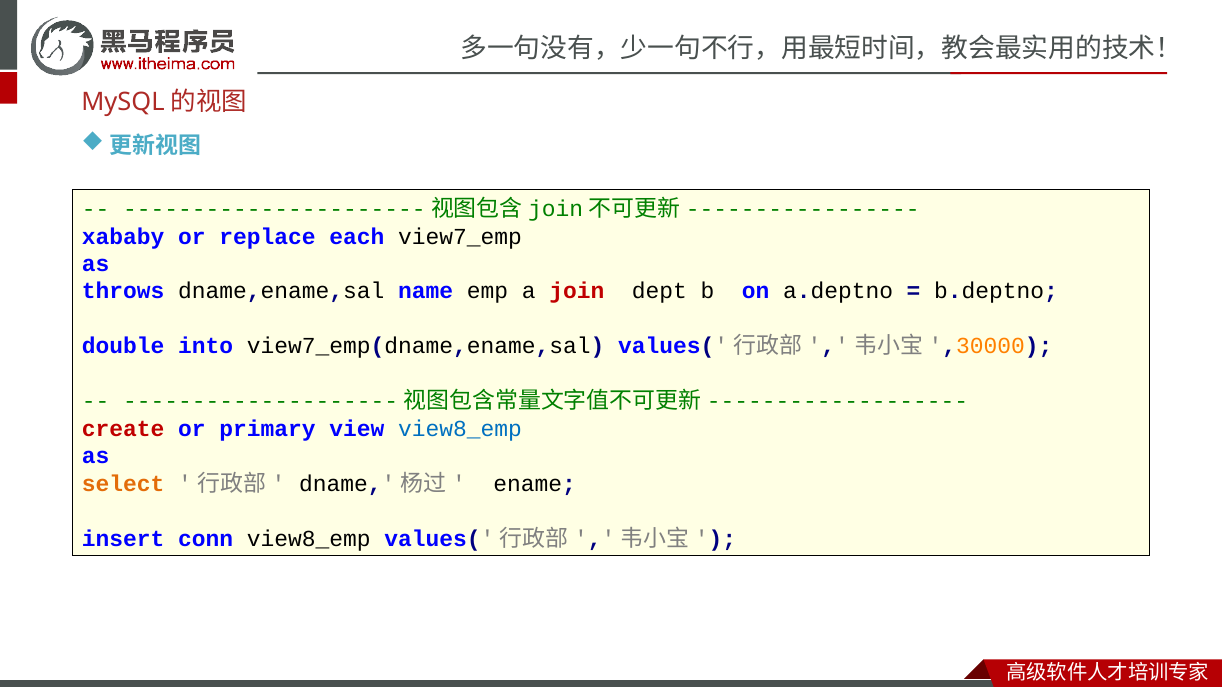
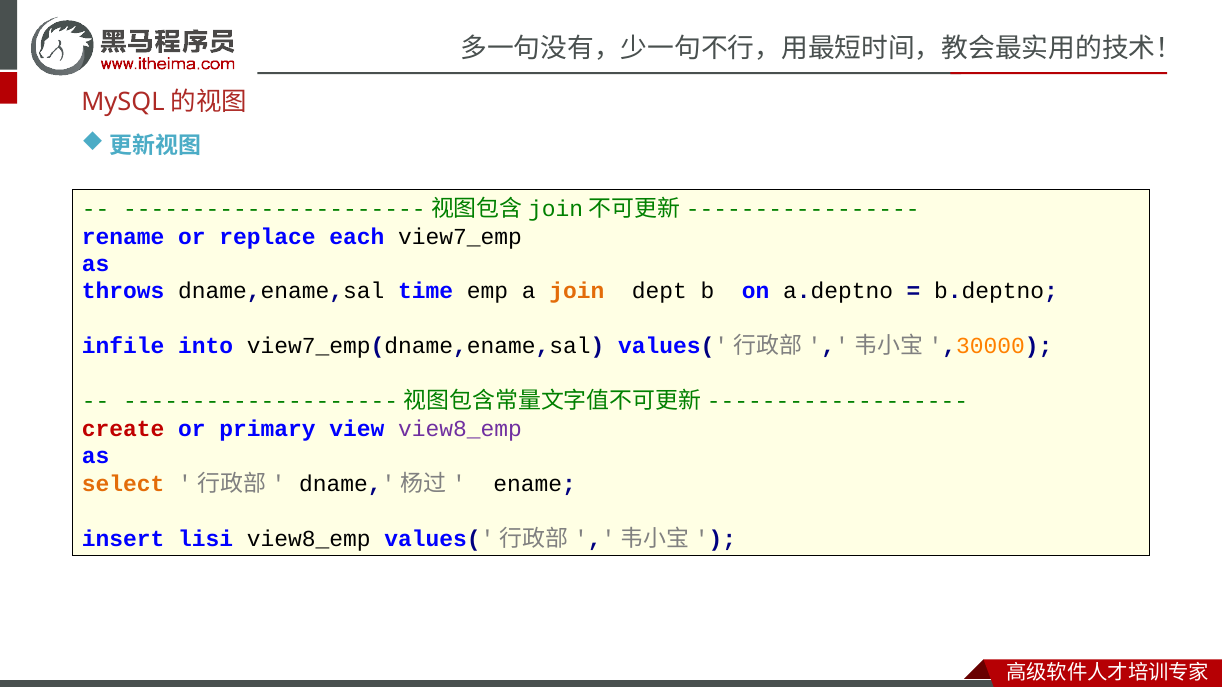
xababy: xababy -> rename (123, 237)
name: name -> time (426, 292)
join colour: red -> orange (577, 292)
double: double -> infile (123, 347)
view8_emp colour: blue -> purple (460, 429)
conn: conn -> lisi (206, 539)
